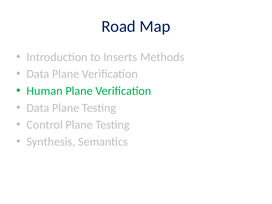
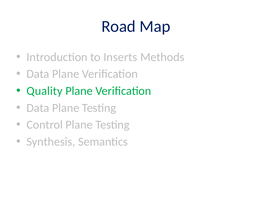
Human: Human -> Quality (45, 91)
